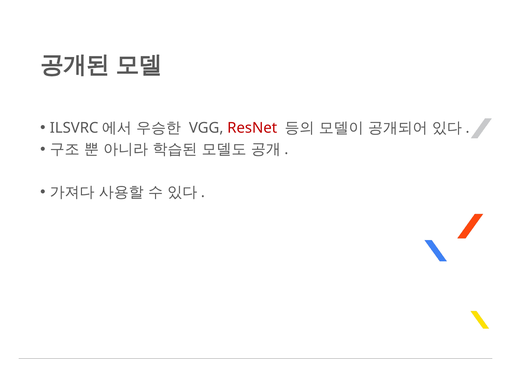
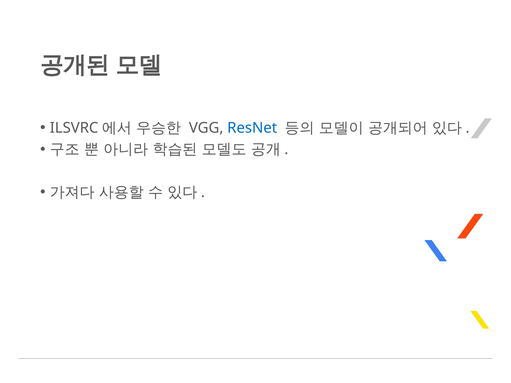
ResNet colour: red -> blue (252, 128)
